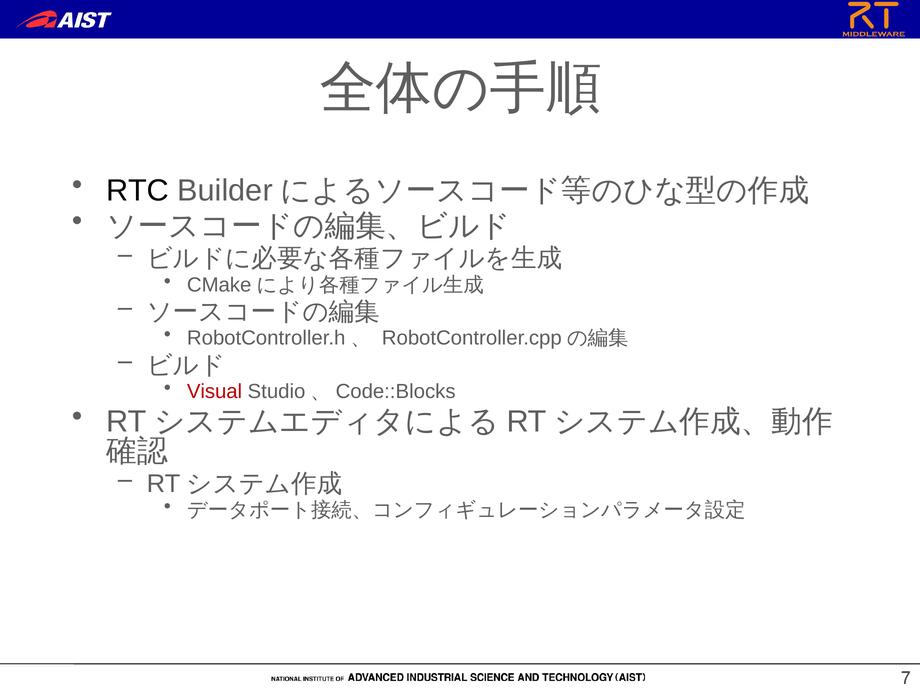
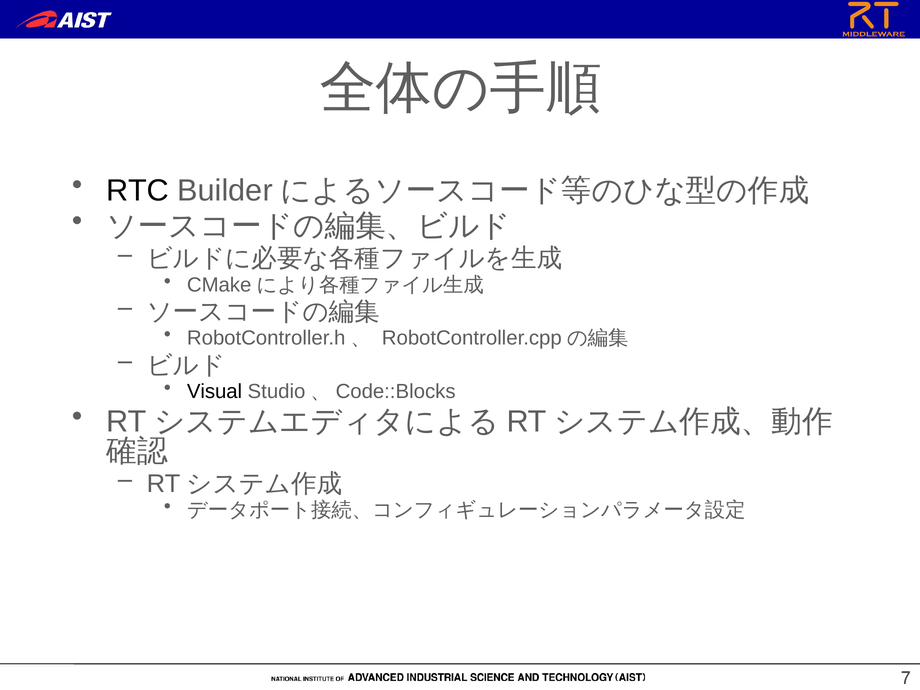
Visual colour: red -> black (215, 392)
